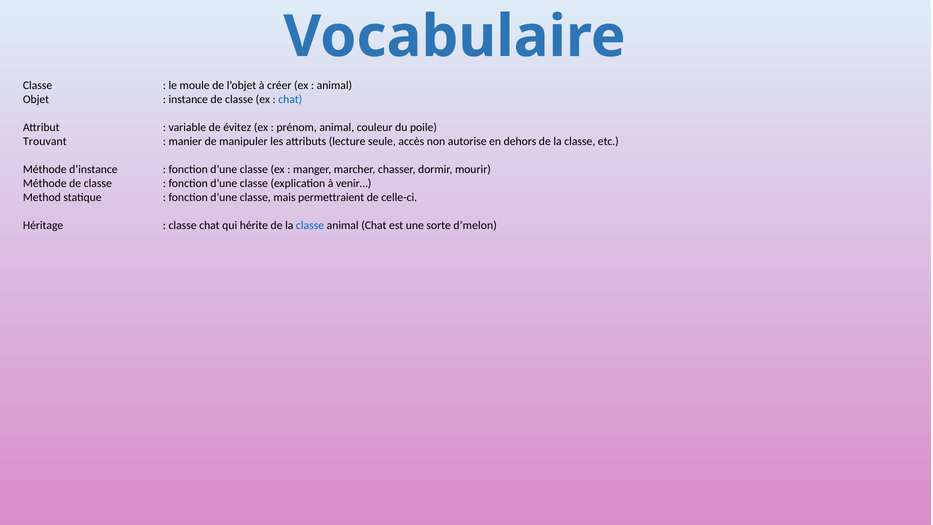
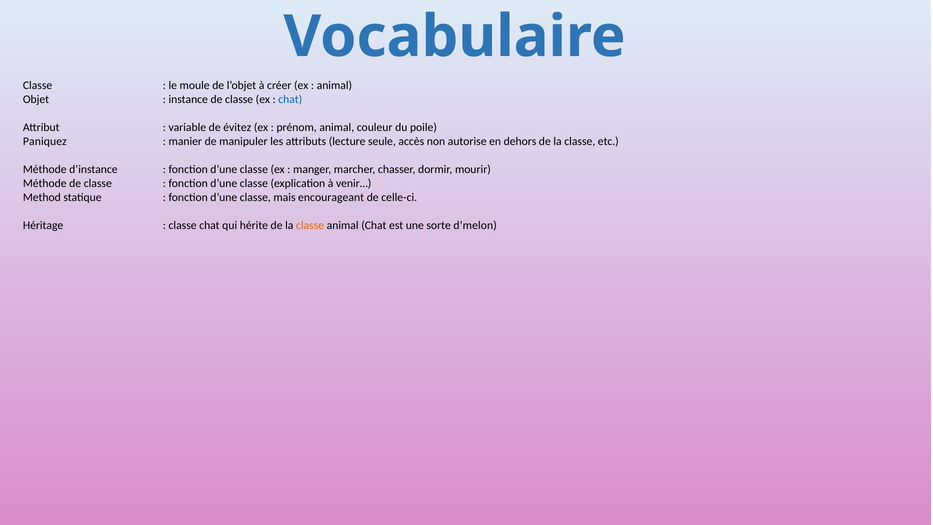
Trouvant: Trouvant -> Paniquez (45, 142)
permettraient: permettraient -> encourageant (331, 198)
classe colour: blue -> orange (310, 226)
